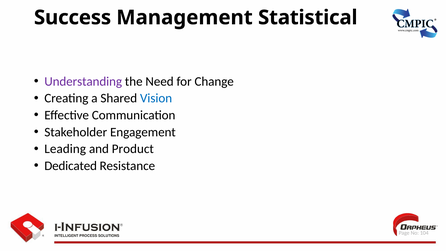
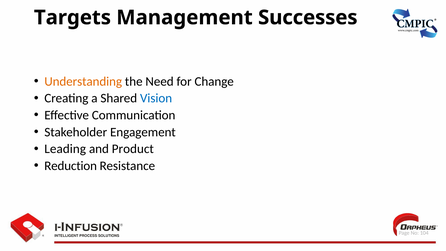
Success: Success -> Targets (72, 18)
Statistical: Statistical -> Successes (308, 18)
Understanding colour: purple -> orange (83, 81)
Dedicated: Dedicated -> Reduction (71, 166)
